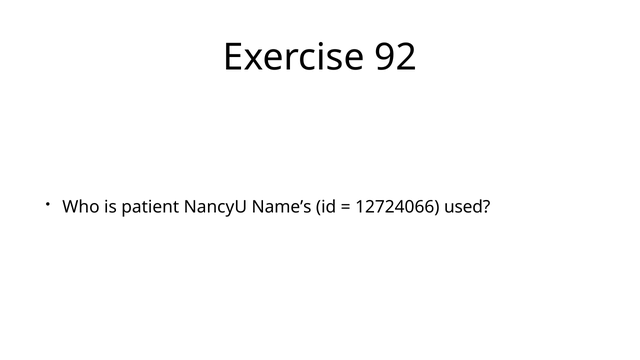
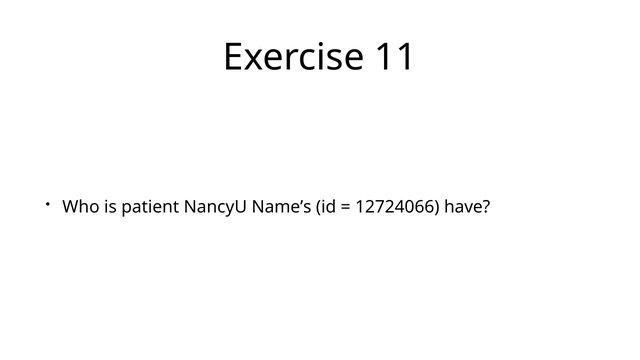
92: 92 -> 11 (396, 58)
used: used -> have (467, 207)
